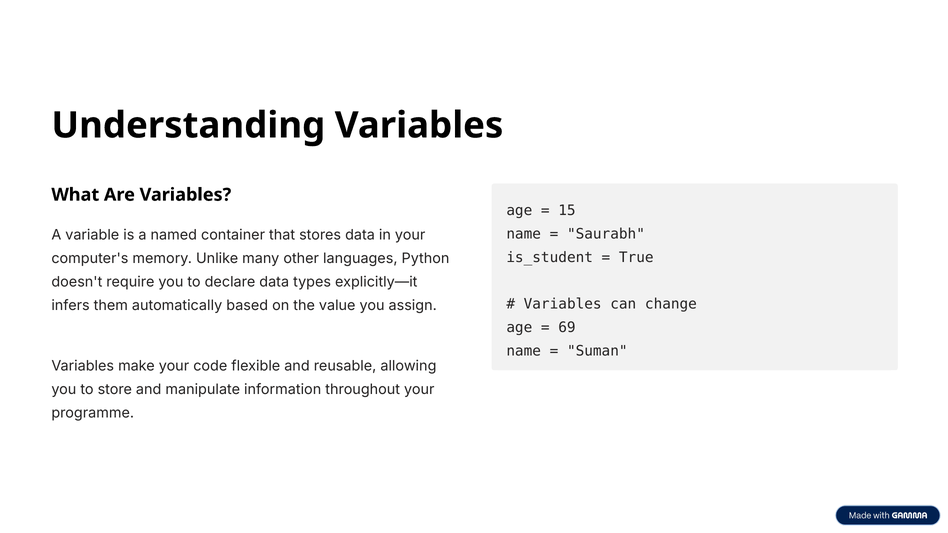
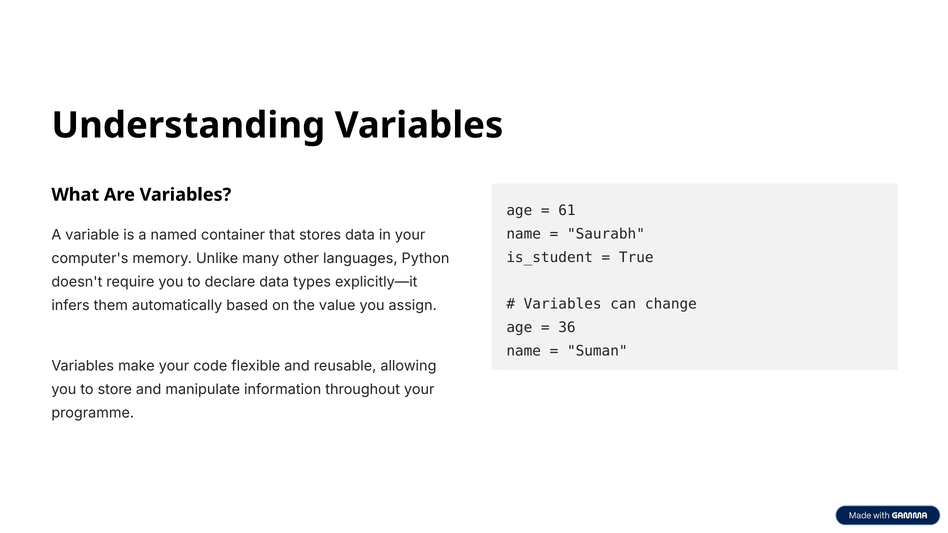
15: 15 -> 61 (567, 211)
69: 69 -> 36 (567, 328)
